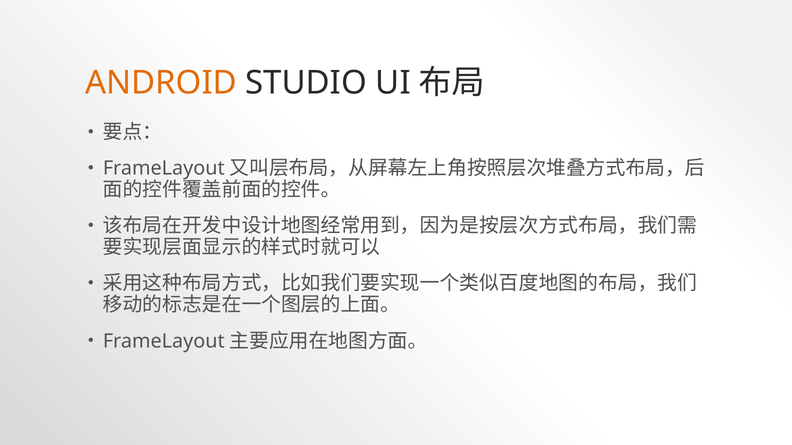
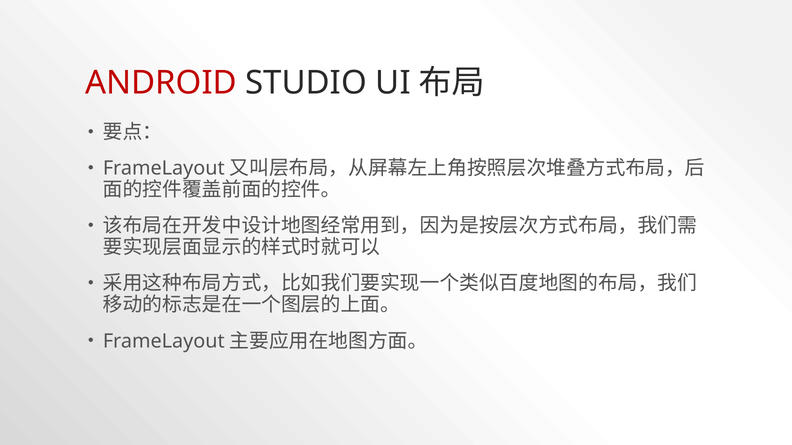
ANDROID colour: orange -> red (161, 83)
